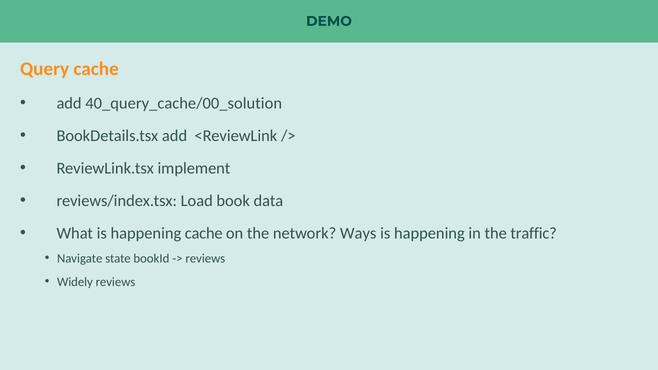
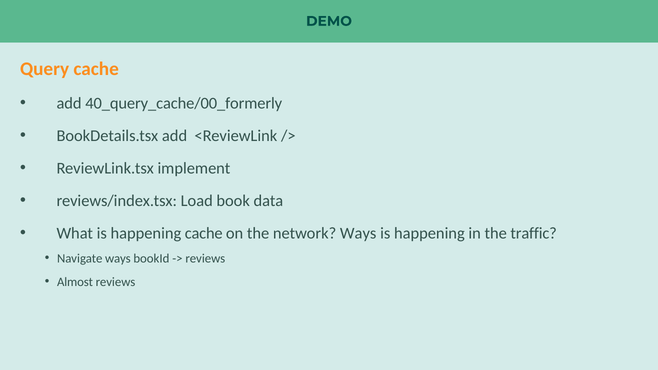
40_query_cache/00_solution: 40_query_cache/00_solution -> 40_query_cache/00_formerly (184, 103)
Navigate state: state -> ways (118, 259)
Widely: Widely -> Almost (75, 282)
